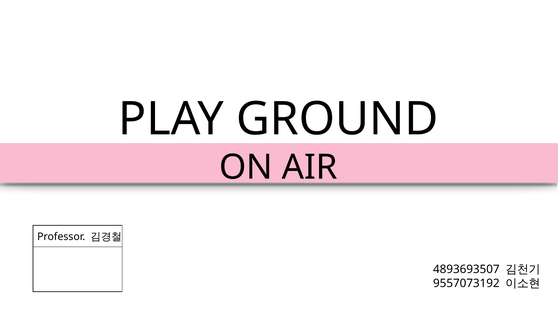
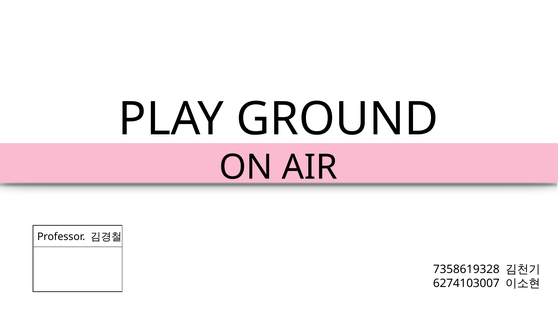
4893693507: 4893693507 -> 7358619328 (466, 269)
9557073192: 9557073192 -> 6274103007 (466, 283)
